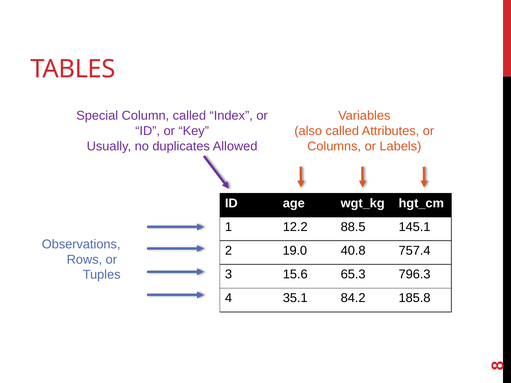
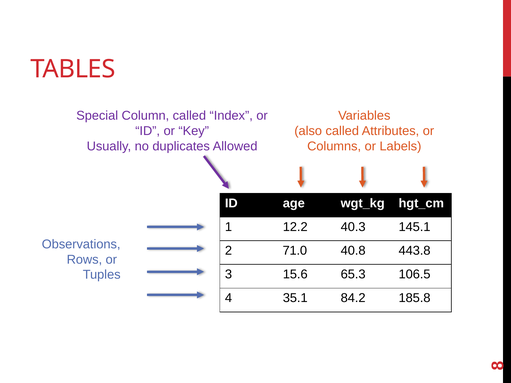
88.5: 88.5 -> 40.3 (353, 227)
19.0: 19.0 -> 71.0 (295, 251)
757.4: 757.4 -> 443.8 (415, 251)
796.3: 796.3 -> 106.5 (415, 275)
